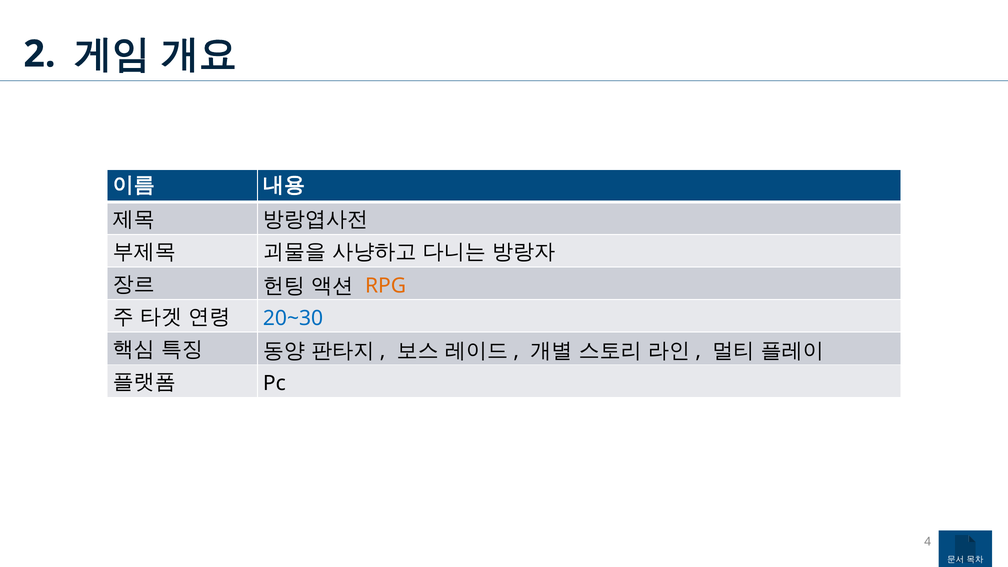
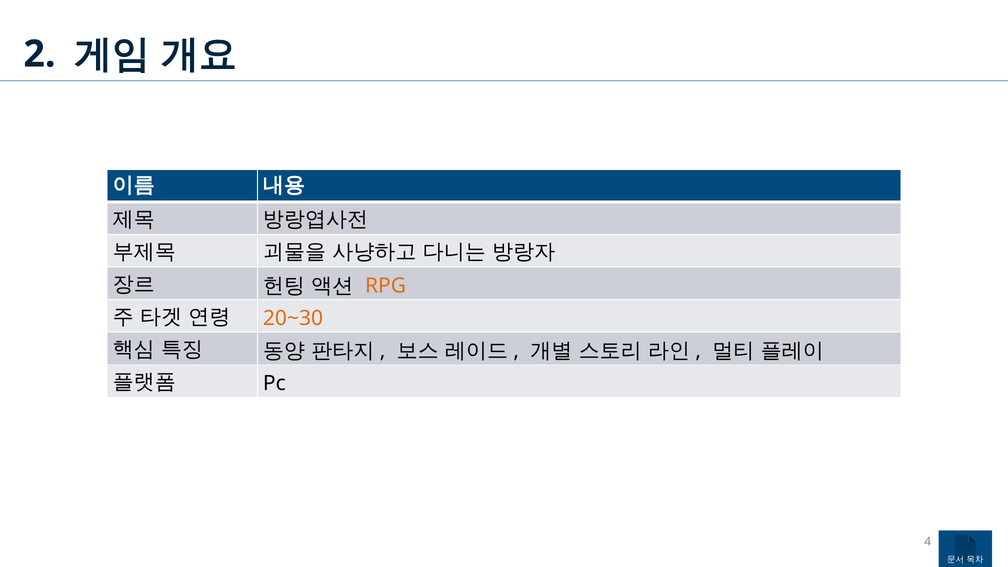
20~30 colour: blue -> orange (293, 318)
